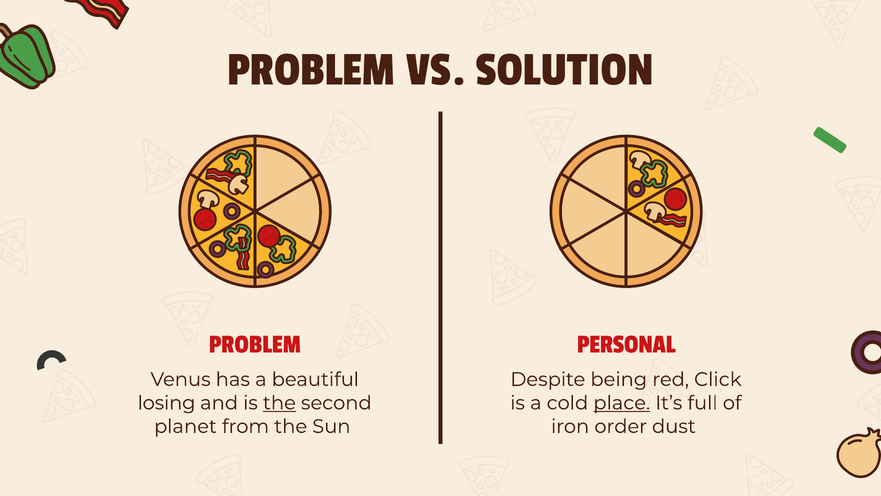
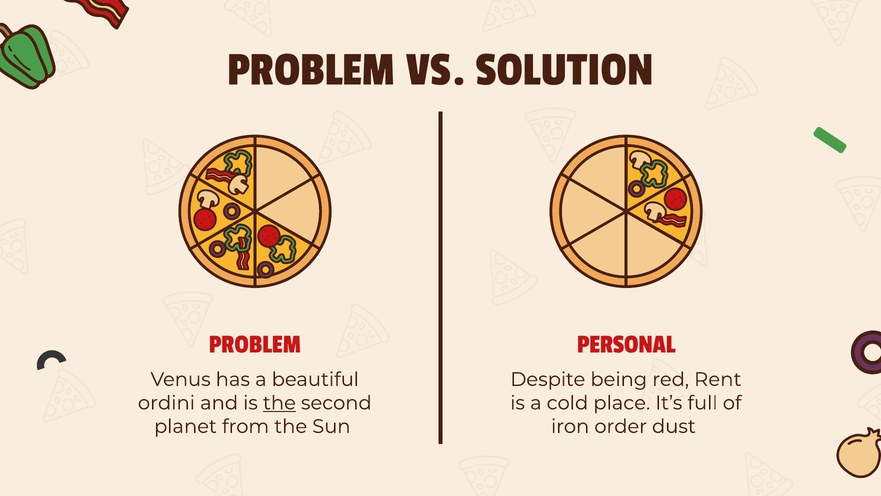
Click: Click -> Rent (718, 379)
losing: losing -> ordini (166, 403)
place underline: present -> none (622, 403)
